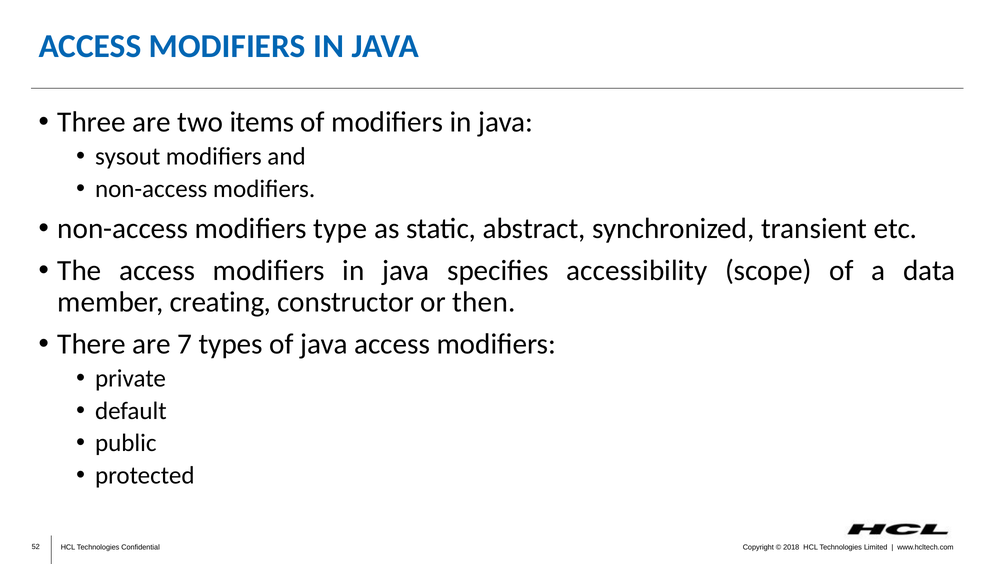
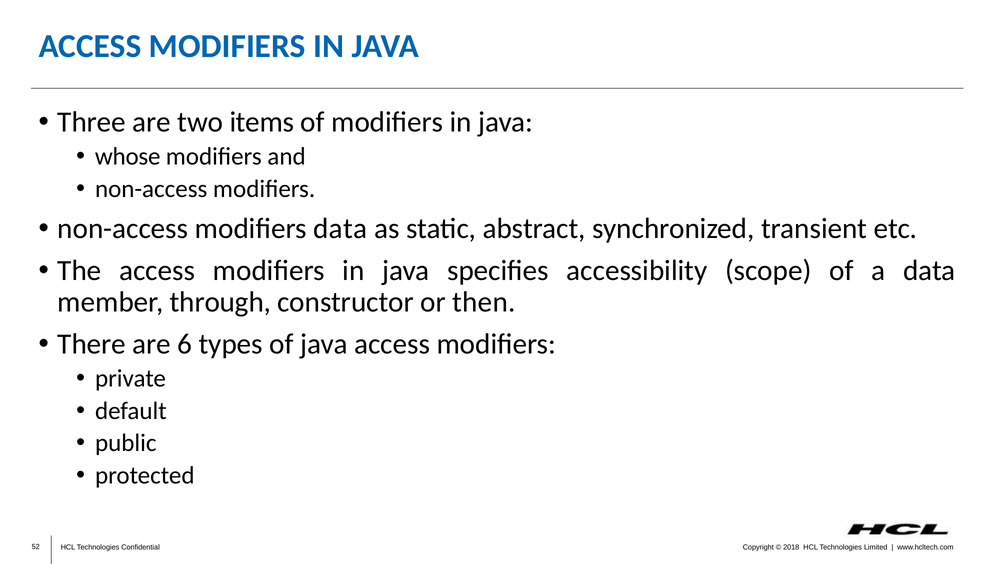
sysout: sysout -> whose (128, 157)
modifiers type: type -> data (340, 228)
creating: creating -> through (220, 302)
7: 7 -> 6 (185, 344)
